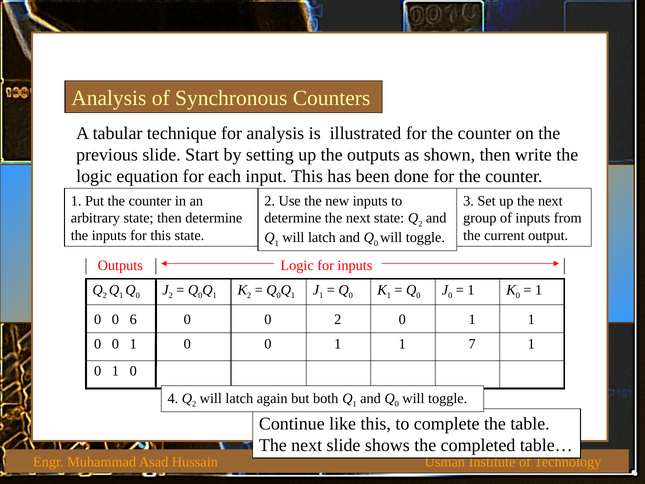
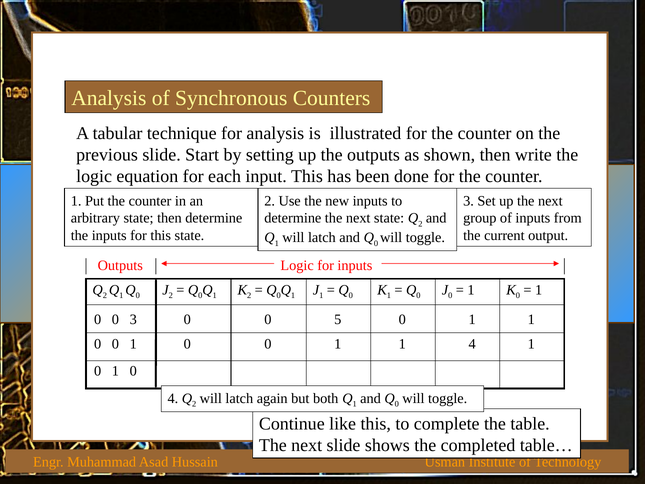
0 6: 6 -> 3 (133, 319)
0 2: 2 -> 5 (338, 319)
1 7: 7 -> 4 (472, 344)
